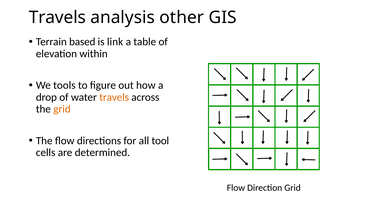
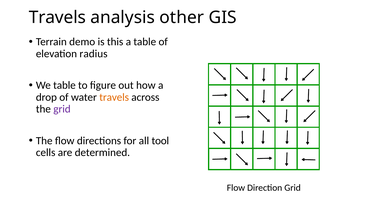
based: based -> demo (82, 42)
link: link -> this (115, 42)
within: within -> radius (94, 54)
We tools: tools -> table (64, 86)
grid colour: orange -> purple (62, 109)
